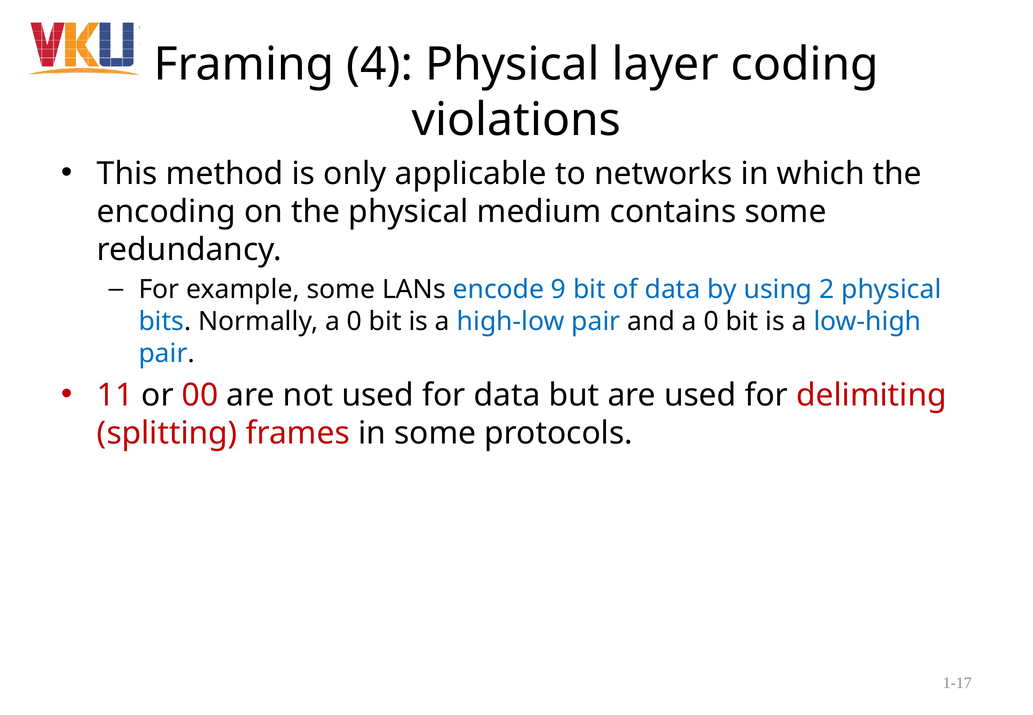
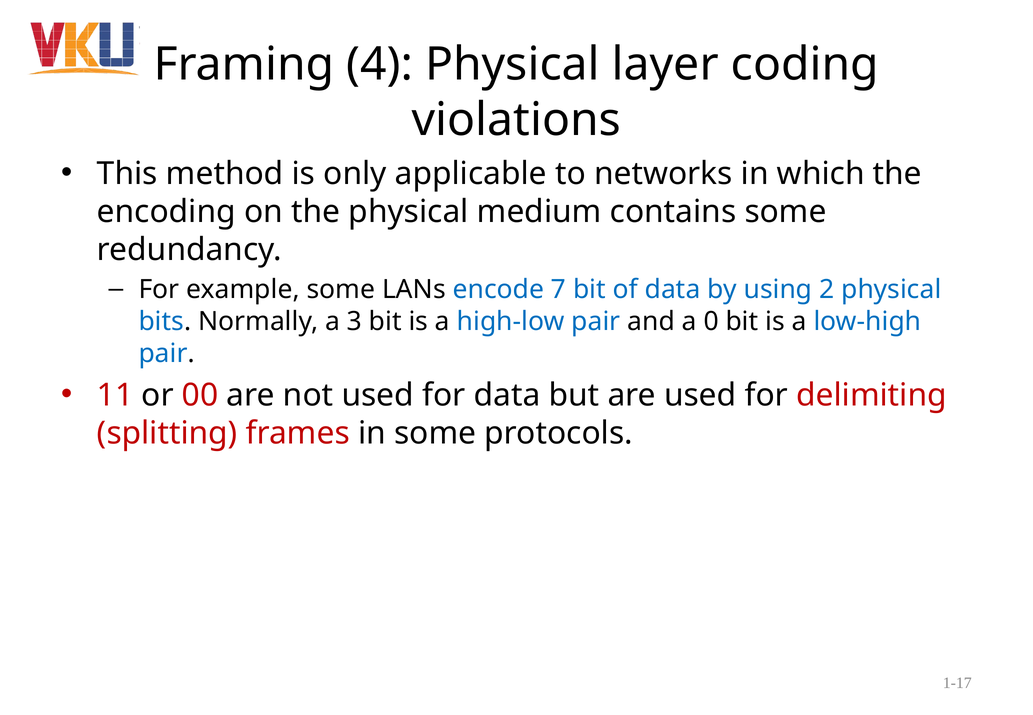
9: 9 -> 7 (559, 290)
Normally a 0: 0 -> 3 (354, 322)
